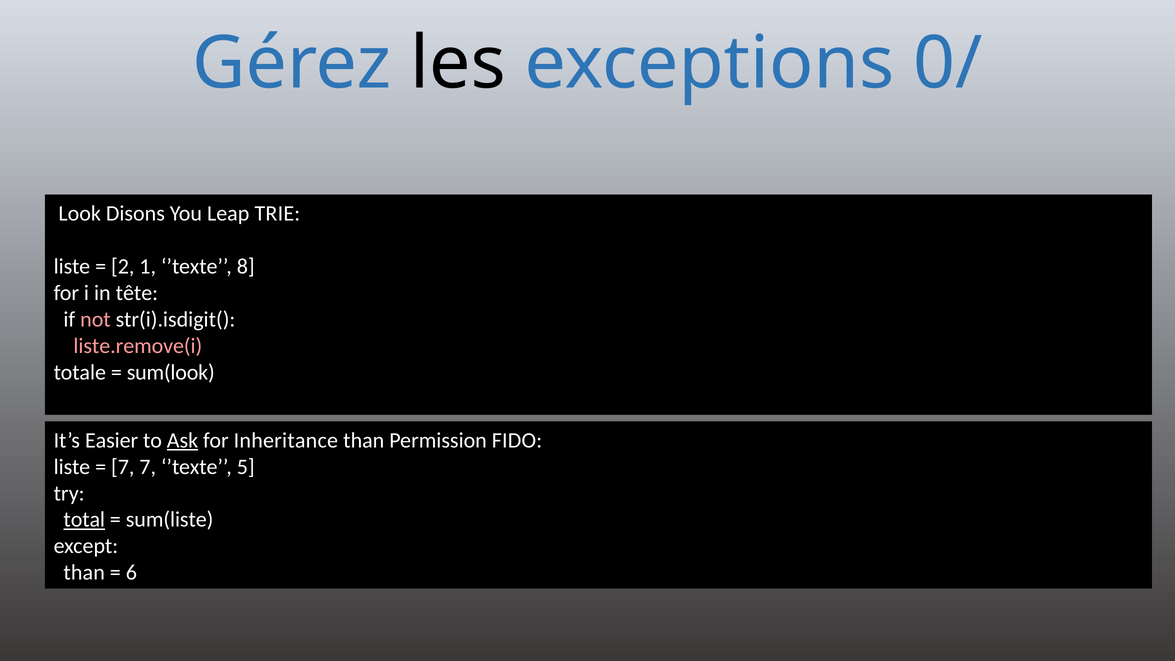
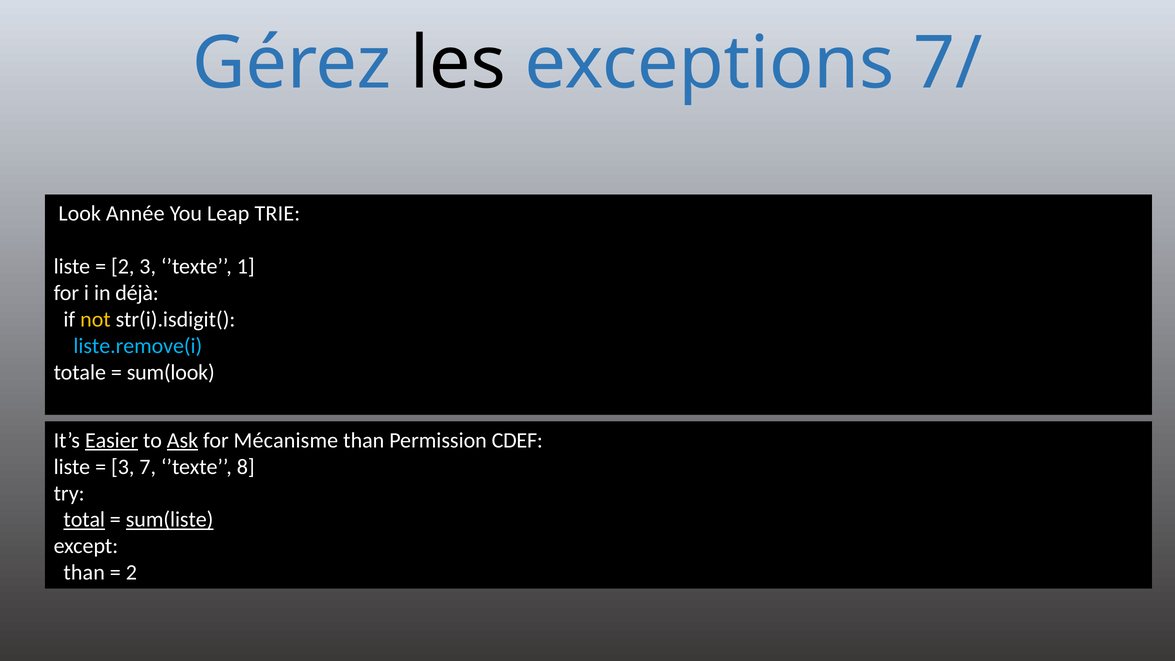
0/: 0/ -> 7/ (948, 63)
Disons: Disons -> Année (135, 214)
2 1: 1 -> 3 (148, 267)
8: 8 -> 1 (246, 267)
tête: tête -> déjà (137, 293)
not colour: pink -> yellow (95, 319)
liste.remove(i colour: pink -> light blue (138, 346)
Easier underline: none -> present (112, 440)
Inheritance: Inheritance -> Mécanisme (286, 440)
FIDO: FIDO -> CDEF (517, 440)
7: 7 -> 3 (123, 467)
5: 5 -> 8 (246, 467)
sum(liste underline: none -> present (170, 520)
6: 6 -> 2 (131, 573)
